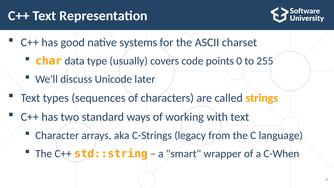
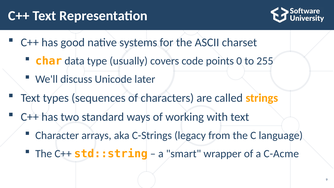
C-When: C-When -> C-Acme (281, 154)
